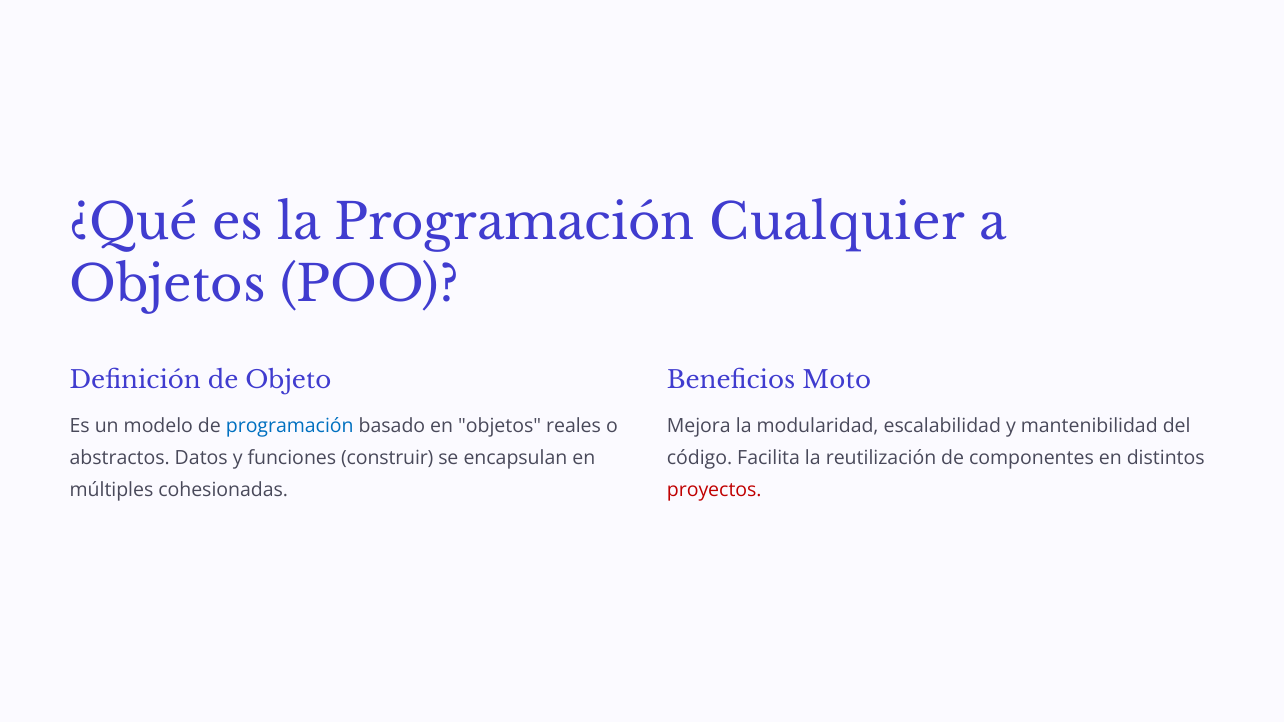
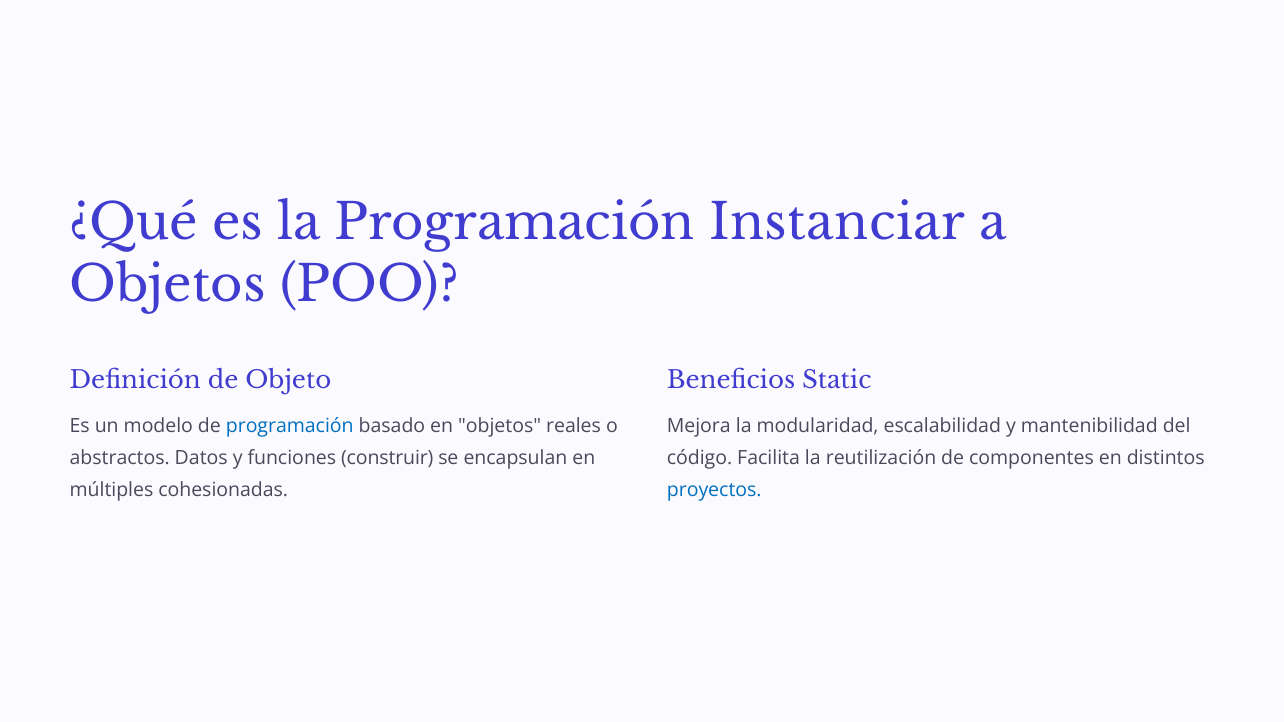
Cualquier: Cualquier -> Instanciar (837, 223)
Moto: Moto -> Static (837, 381)
proyectos colour: red -> blue (714, 490)
